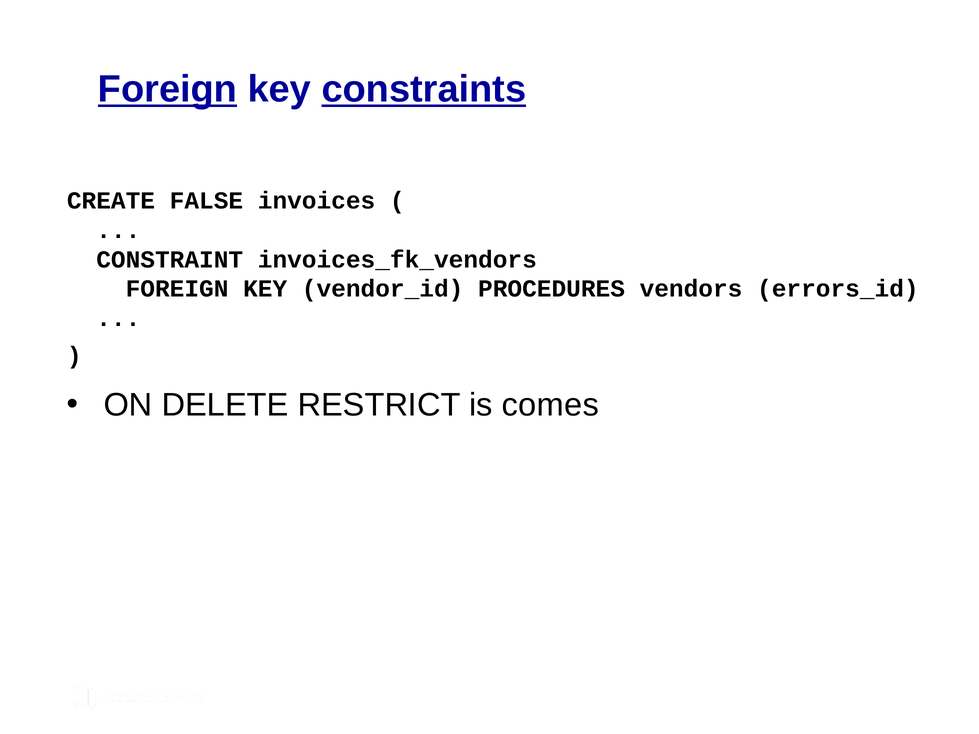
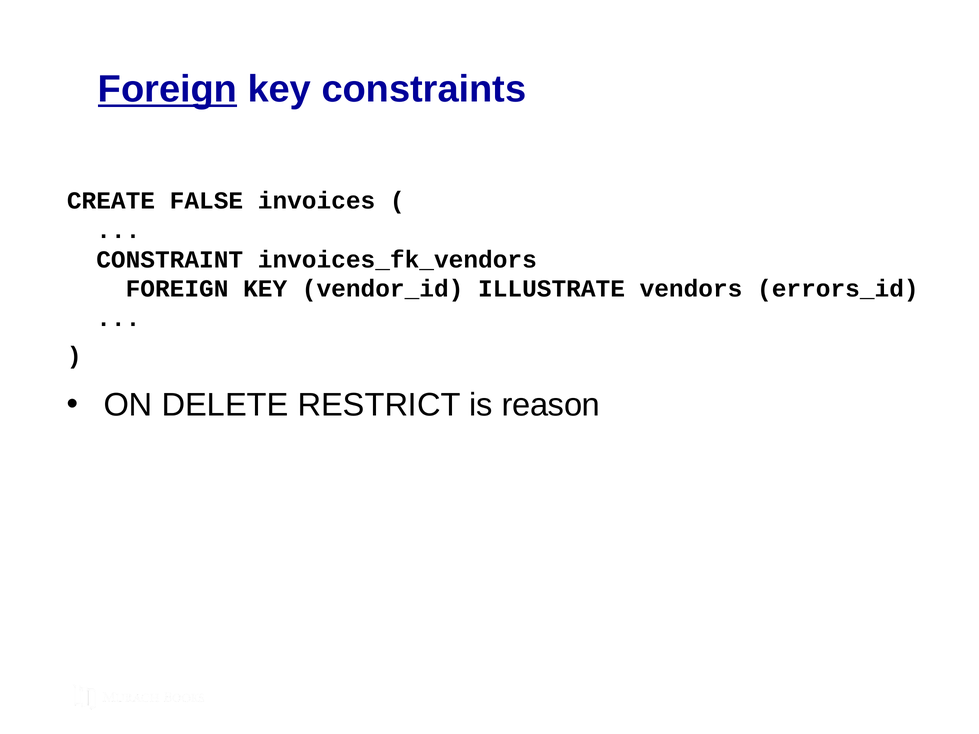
constraints underline: present -> none (424, 89)
PROCEDURES: PROCEDURES -> ILLUSTRATE (552, 289)
comes: comes -> reason (551, 405)
